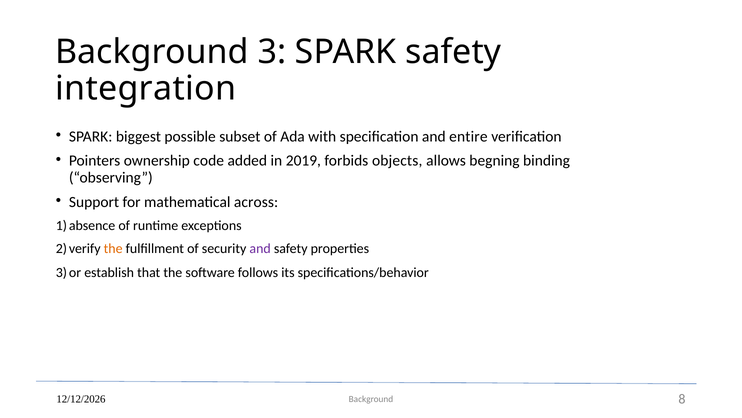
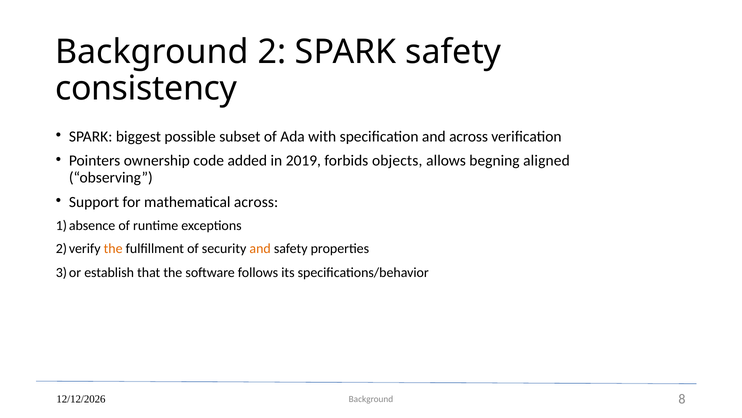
3: 3 -> 2 (272, 52)
integration: integration -> consistency (146, 89)
and entire: entire -> across (469, 136)
binding: binding -> aligned (546, 161)
and colour: purple -> orange (260, 248)
